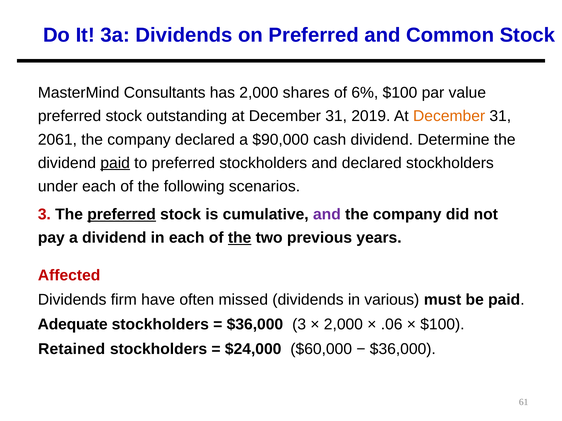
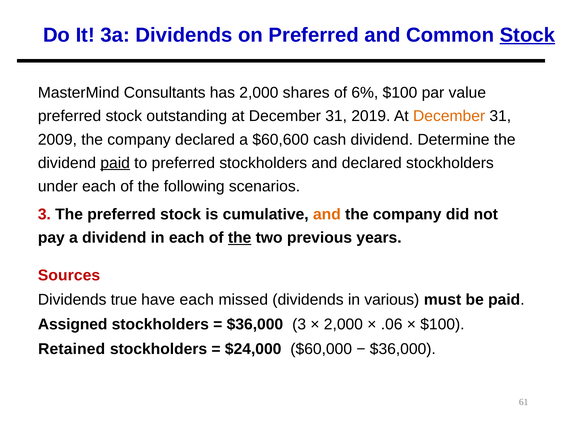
Stock underline: none -> present (527, 35)
2061: 2061 -> 2009 (57, 140)
$90,000: $90,000 -> $60,600 (281, 140)
preferred underline: present -> none (122, 215)
and colour: purple -> orange (327, 215)
Affected: Affected -> Sources (69, 276)
firm: firm -> true (124, 300)
have often: often -> each (197, 300)
Adequate: Adequate -> Assigned (73, 325)
